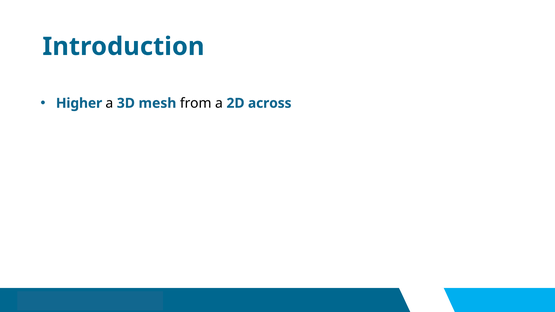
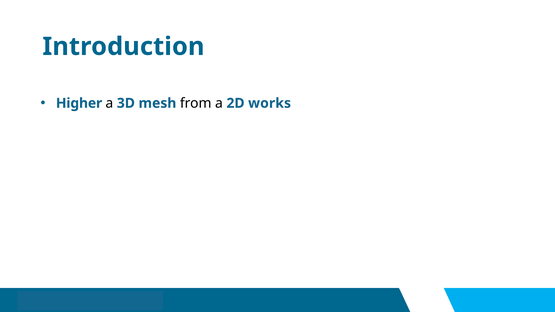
across: across -> works (270, 103)
